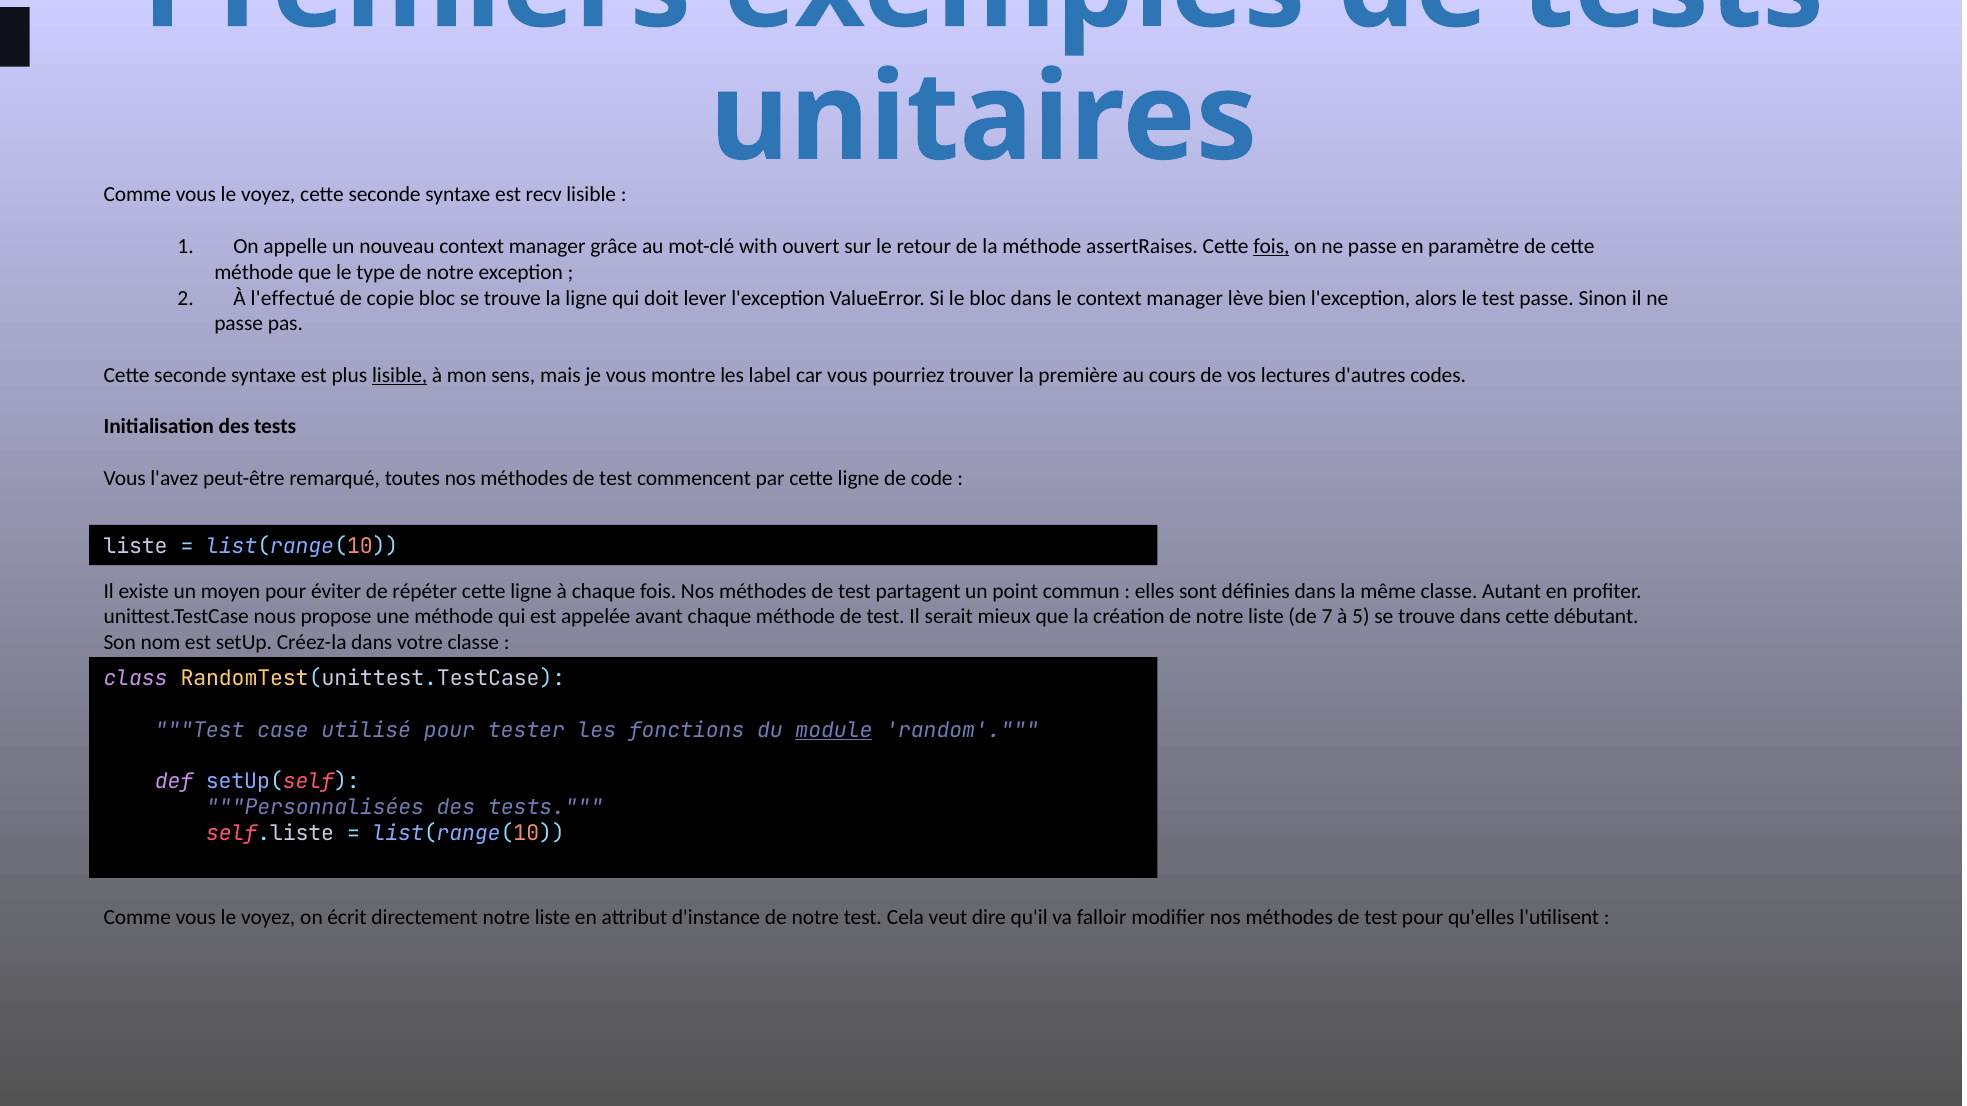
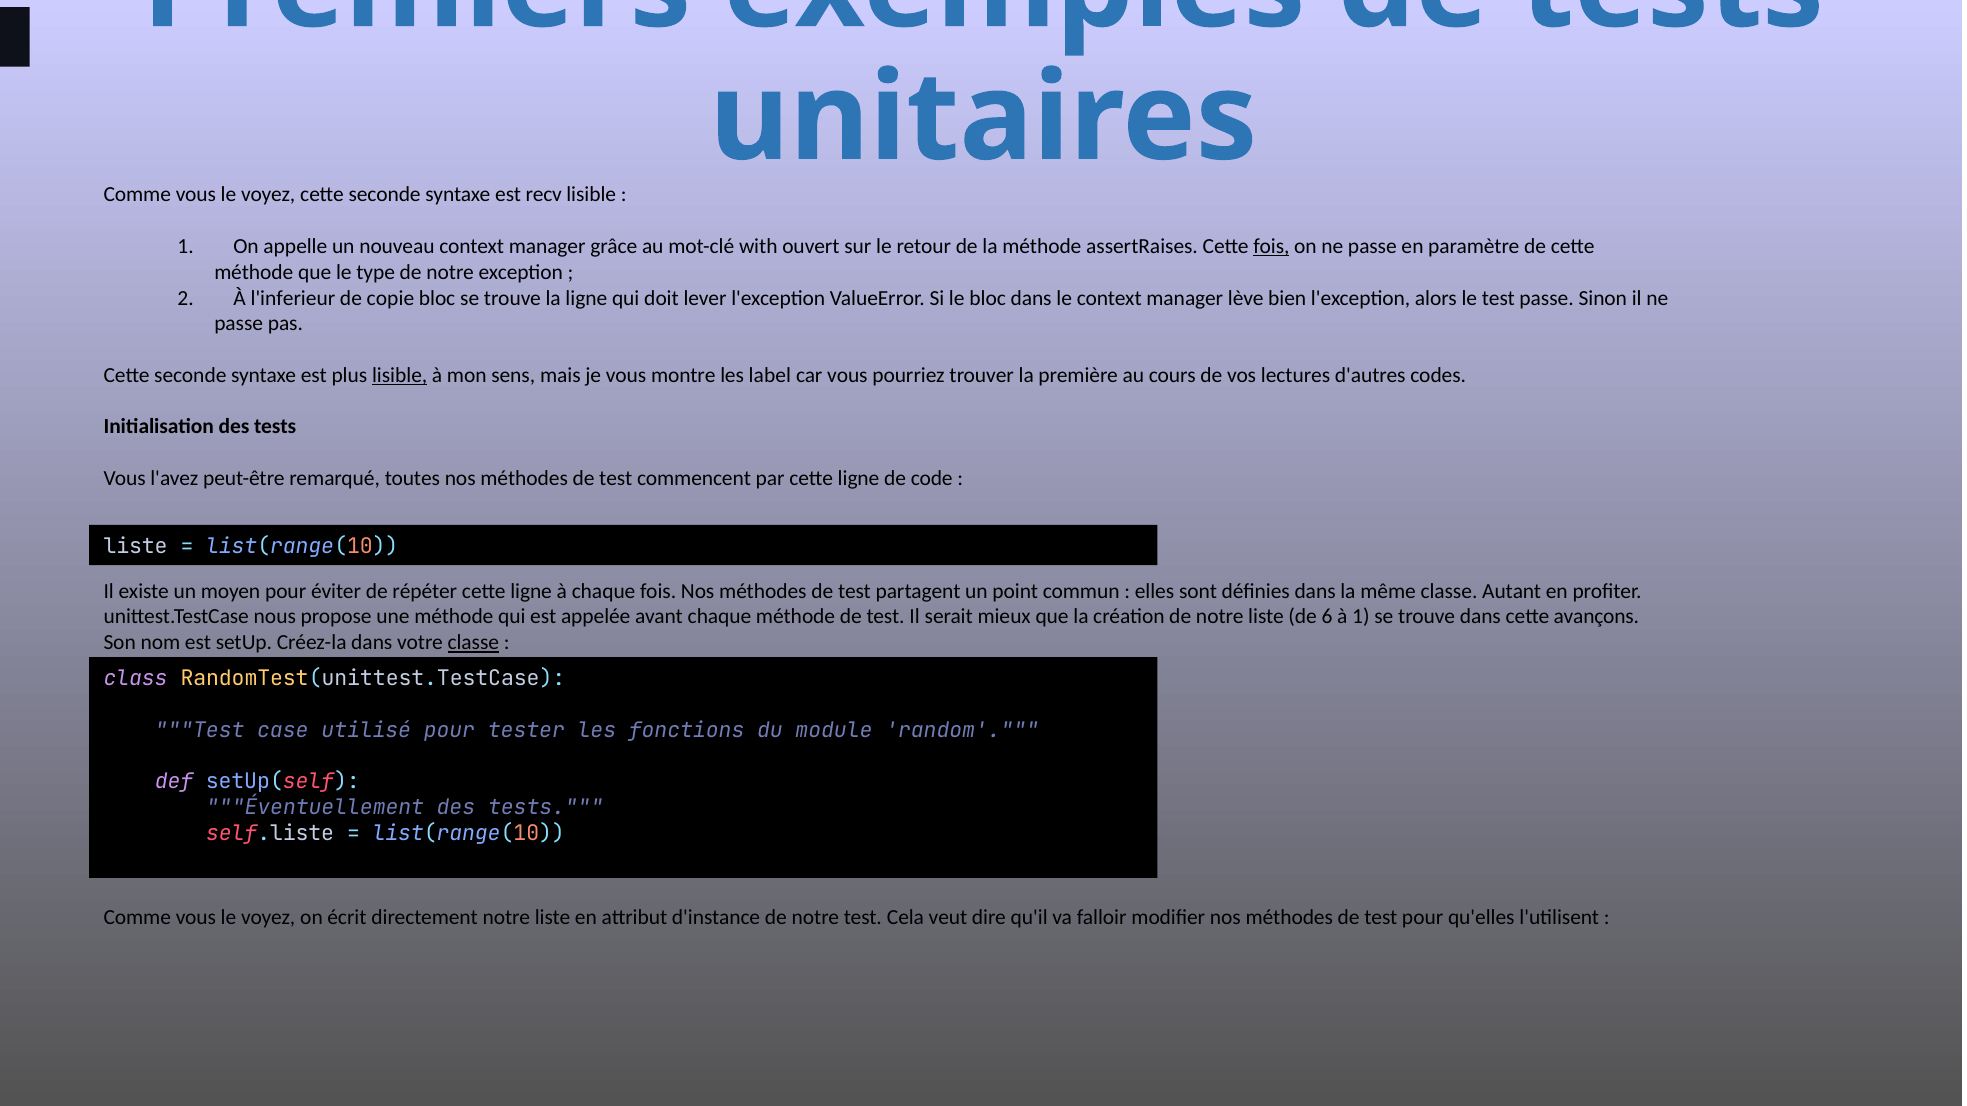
l'effectué: l'effectué -> l'inferieur (293, 298)
7: 7 -> 6 (1327, 617)
à 5: 5 -> 1 (1361, 617)
débutant: débutant -> avançons (1596, 617)
classe underline: none -> present (473, 643)
module underline: present -> none (834, 731)
Personnalisées: Personnalisées -> Éventuellement (315, 808)
